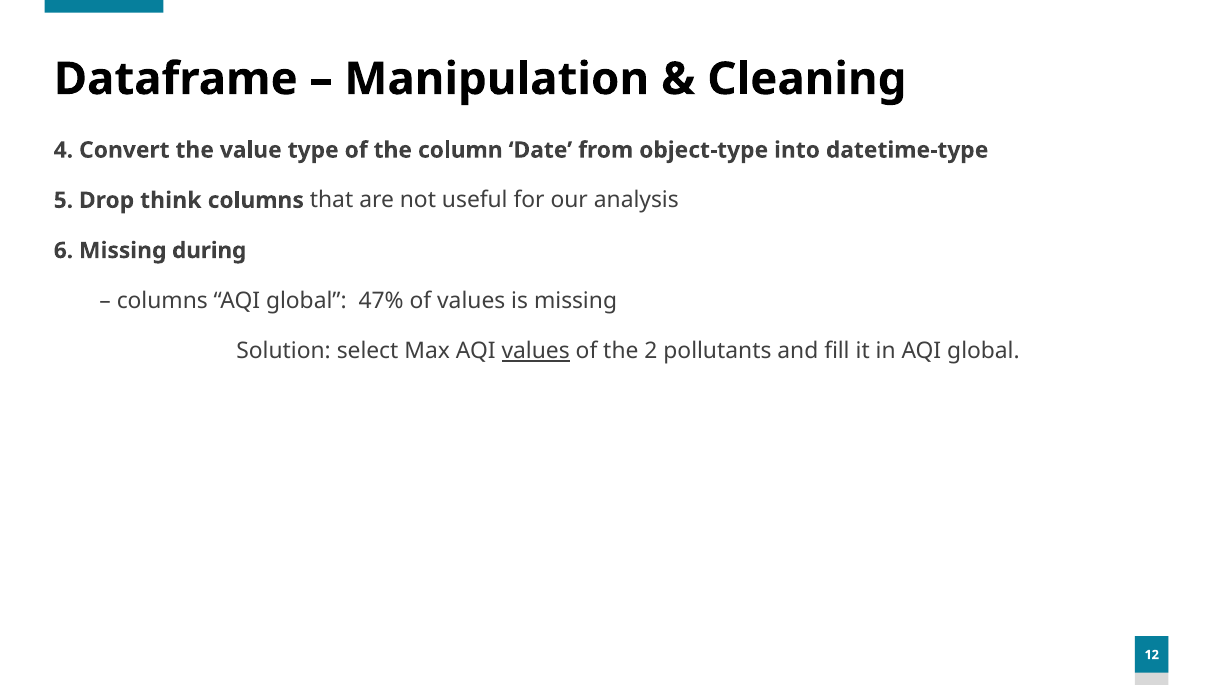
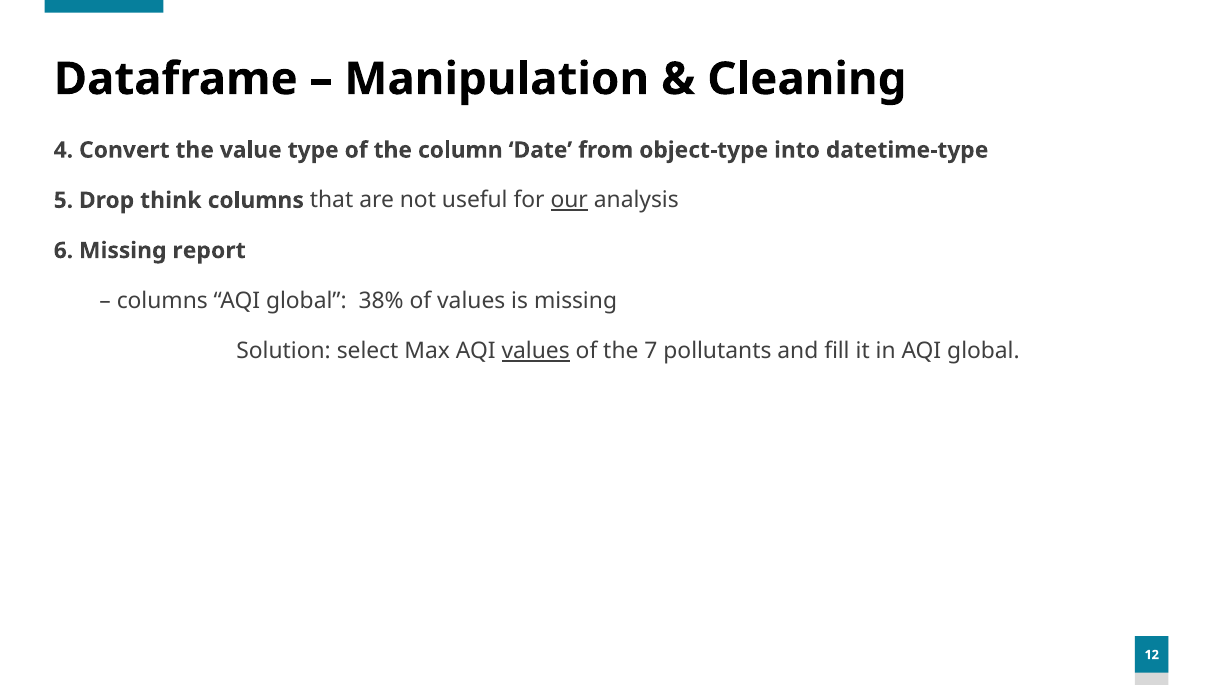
our underline: none -> present (569, 200)
during: during -> report (209, 251)
47%: 47% -> 38% (381, 301)
2: 2 -> 7 (651, 351)
